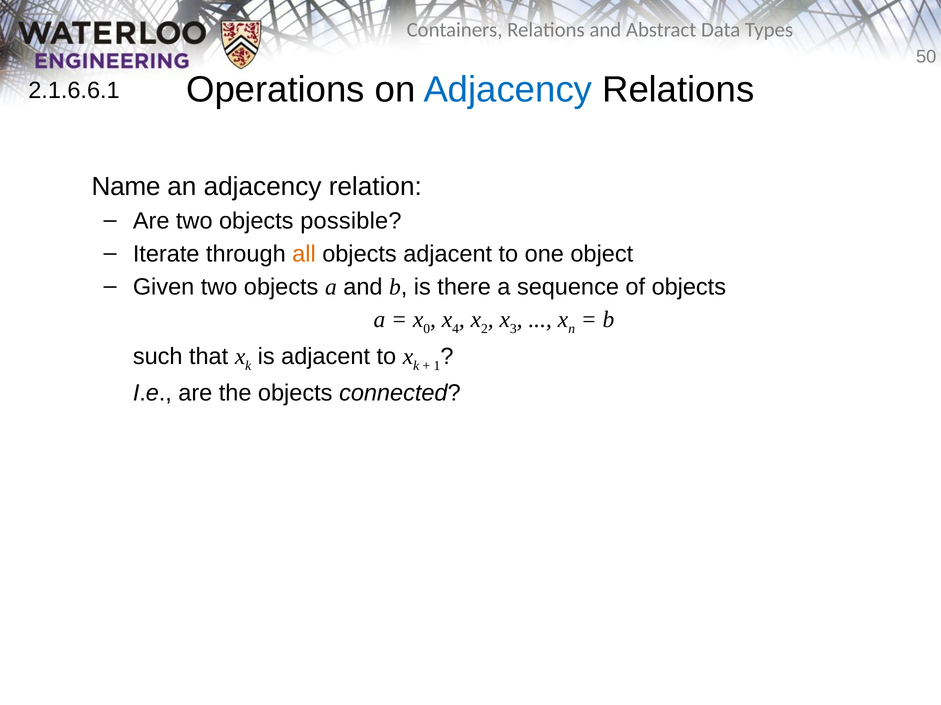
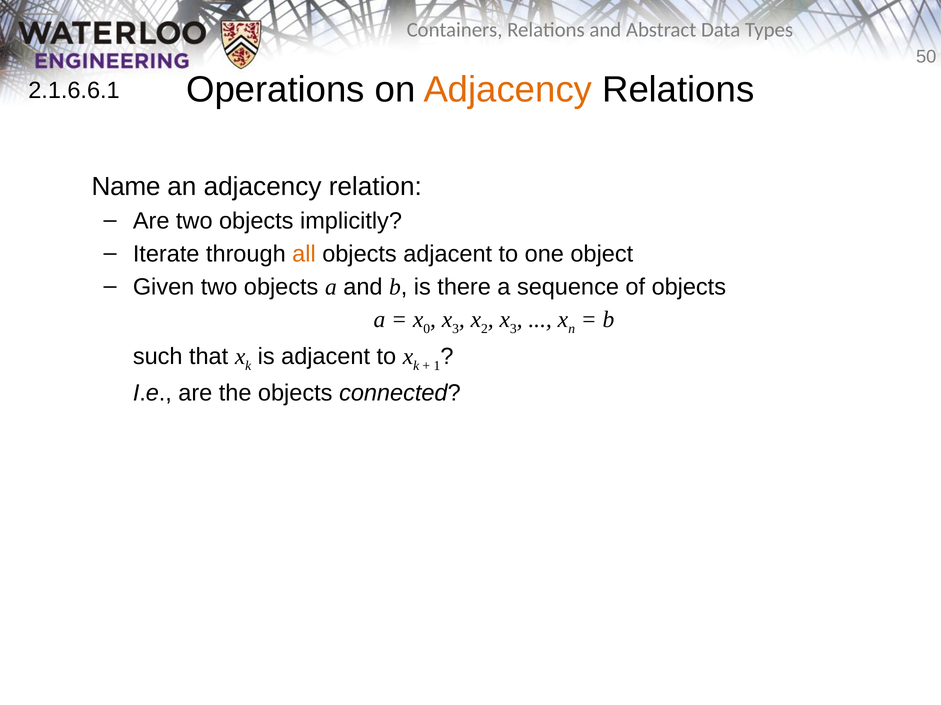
Adjacency colour: blue -> orange (508, 90)
possible: possible -> implicitly (351, 221)
4: 4 -> 3 (456, 329)
